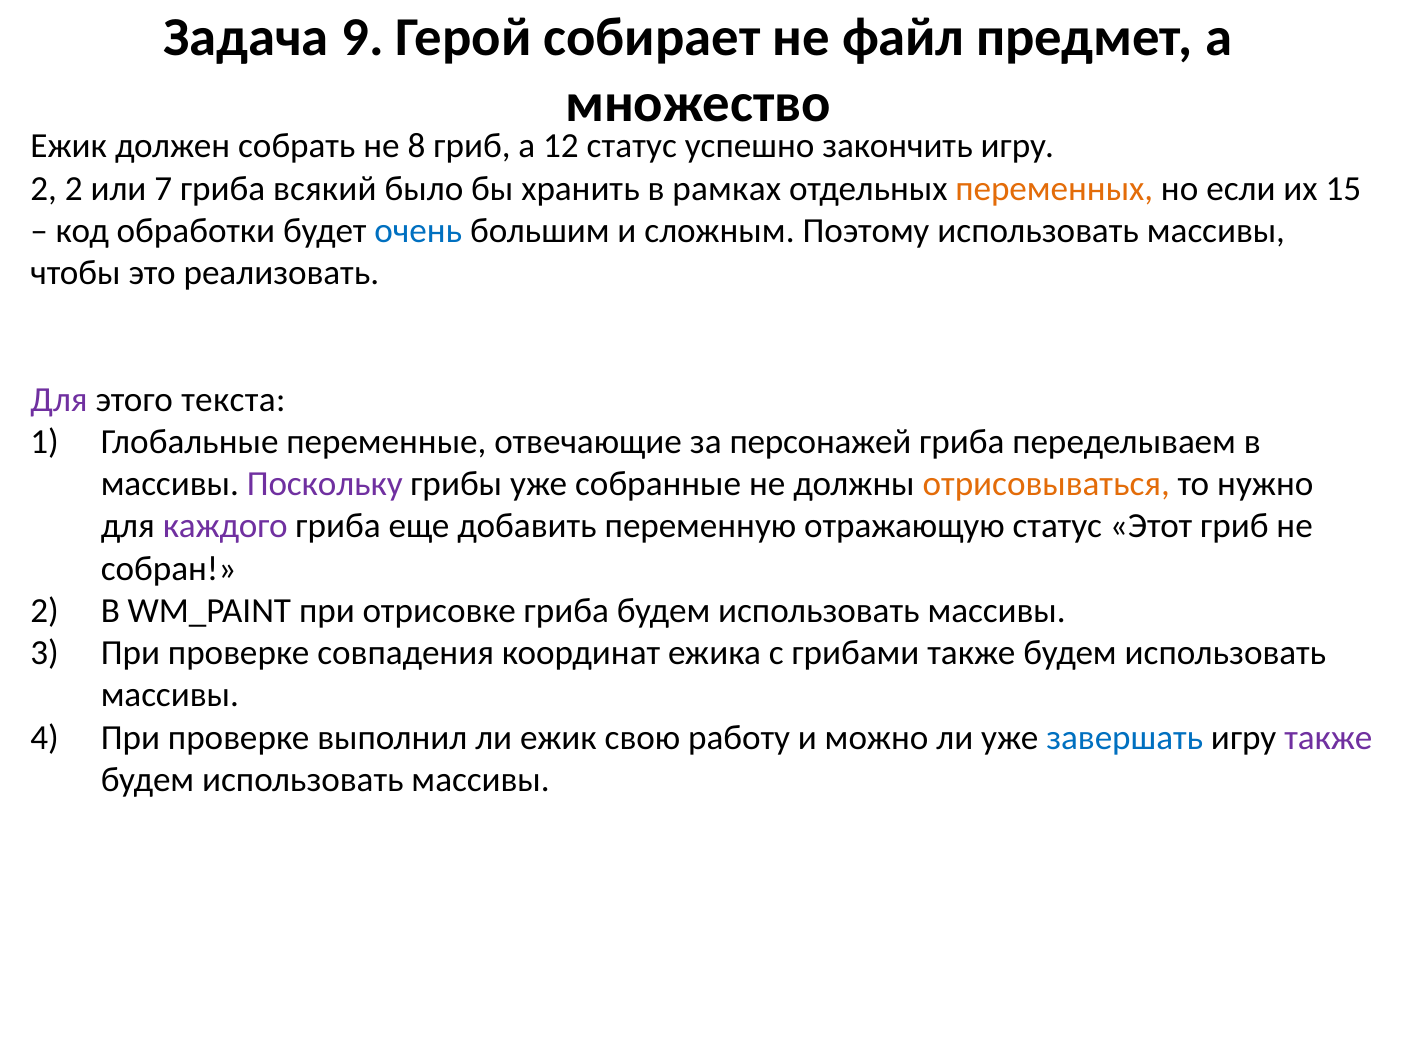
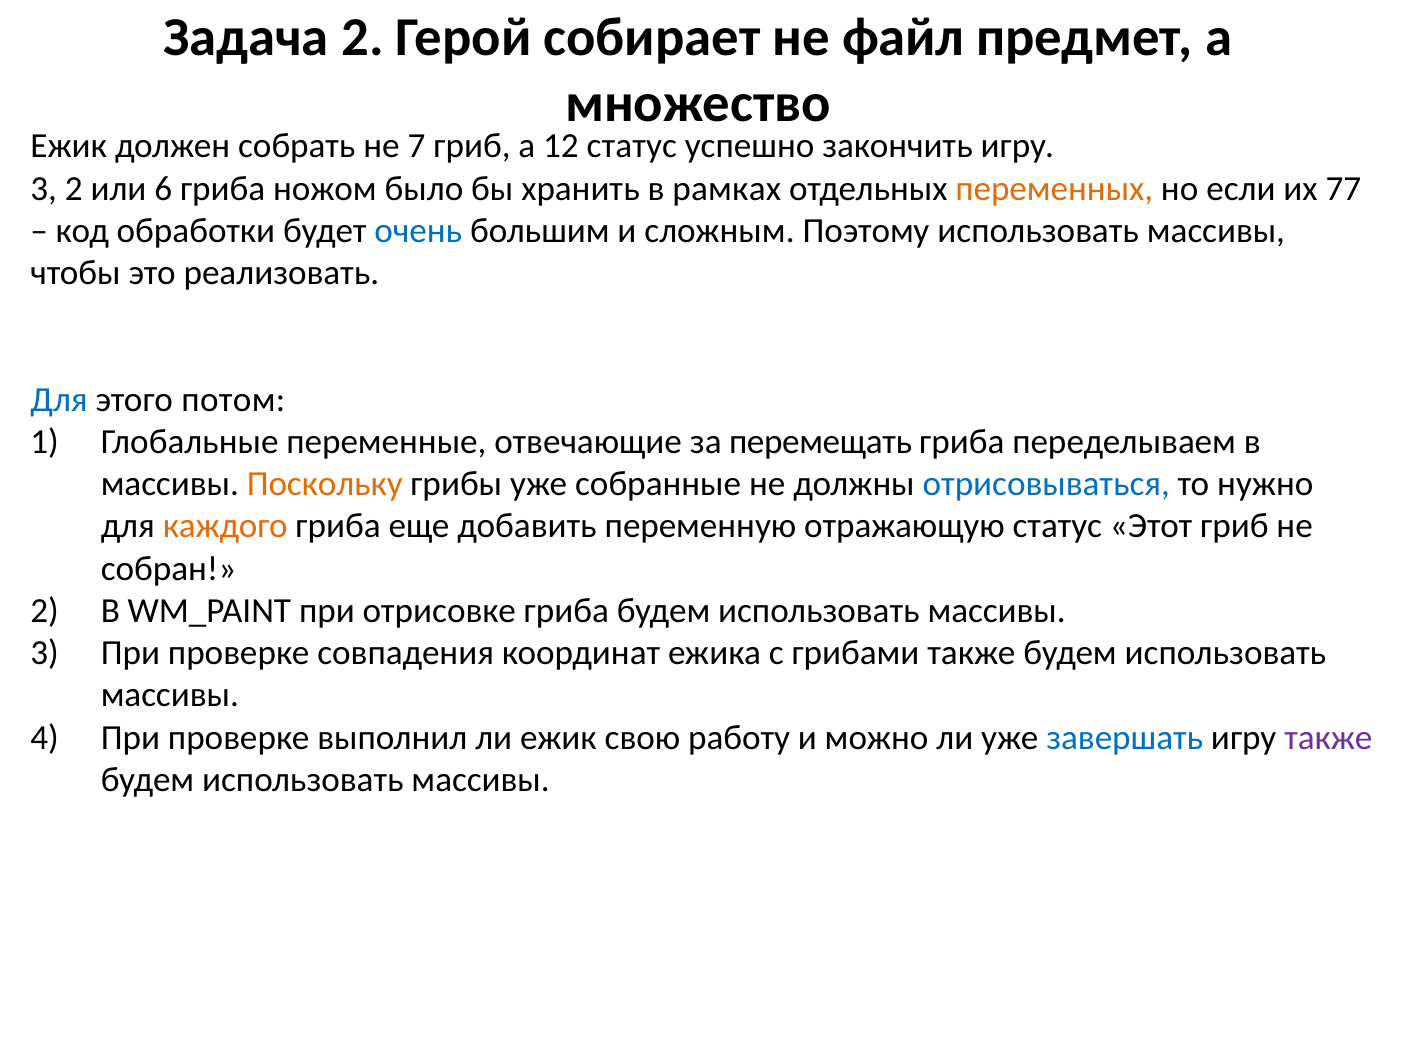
Задача 9: 9 -> 2 (362, 38)
8: 8 -> 7 (417, 146)
2: 2 -> 3 (44, 188)
7: 7 -> 6 (163, 188)
всякий: всякий -> ножом (325, 188)
15: 15 -> 77 (1343, 188)
Для colour: purple -> blue (59, 399)
текста: текста -> потом (233, 399)
персонажей: персонажей -> перемещать (821, 442)
Поскольку colour: purple -> orange (325, 484)
отрисовываться colour: orange -> blue (1046, 484)
каждого colour: purple -> orange (225, 526)
